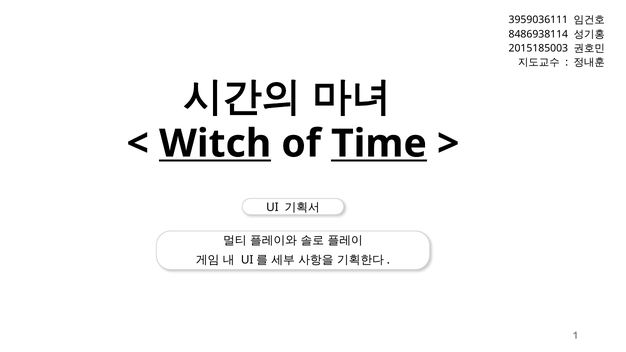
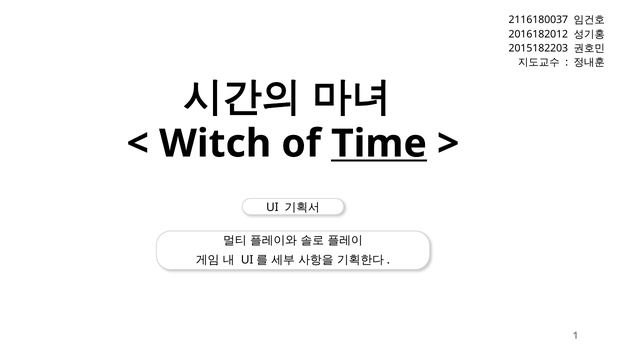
3959036111: 3959036111 -> 2116180037 (538, 20)
8486938114: 8486938114 -> 2016182012 (538, 34)
2015185003: 2015185003 -> 2015182203 (538, 48)
Witch underline: present -> none (215, 144)
